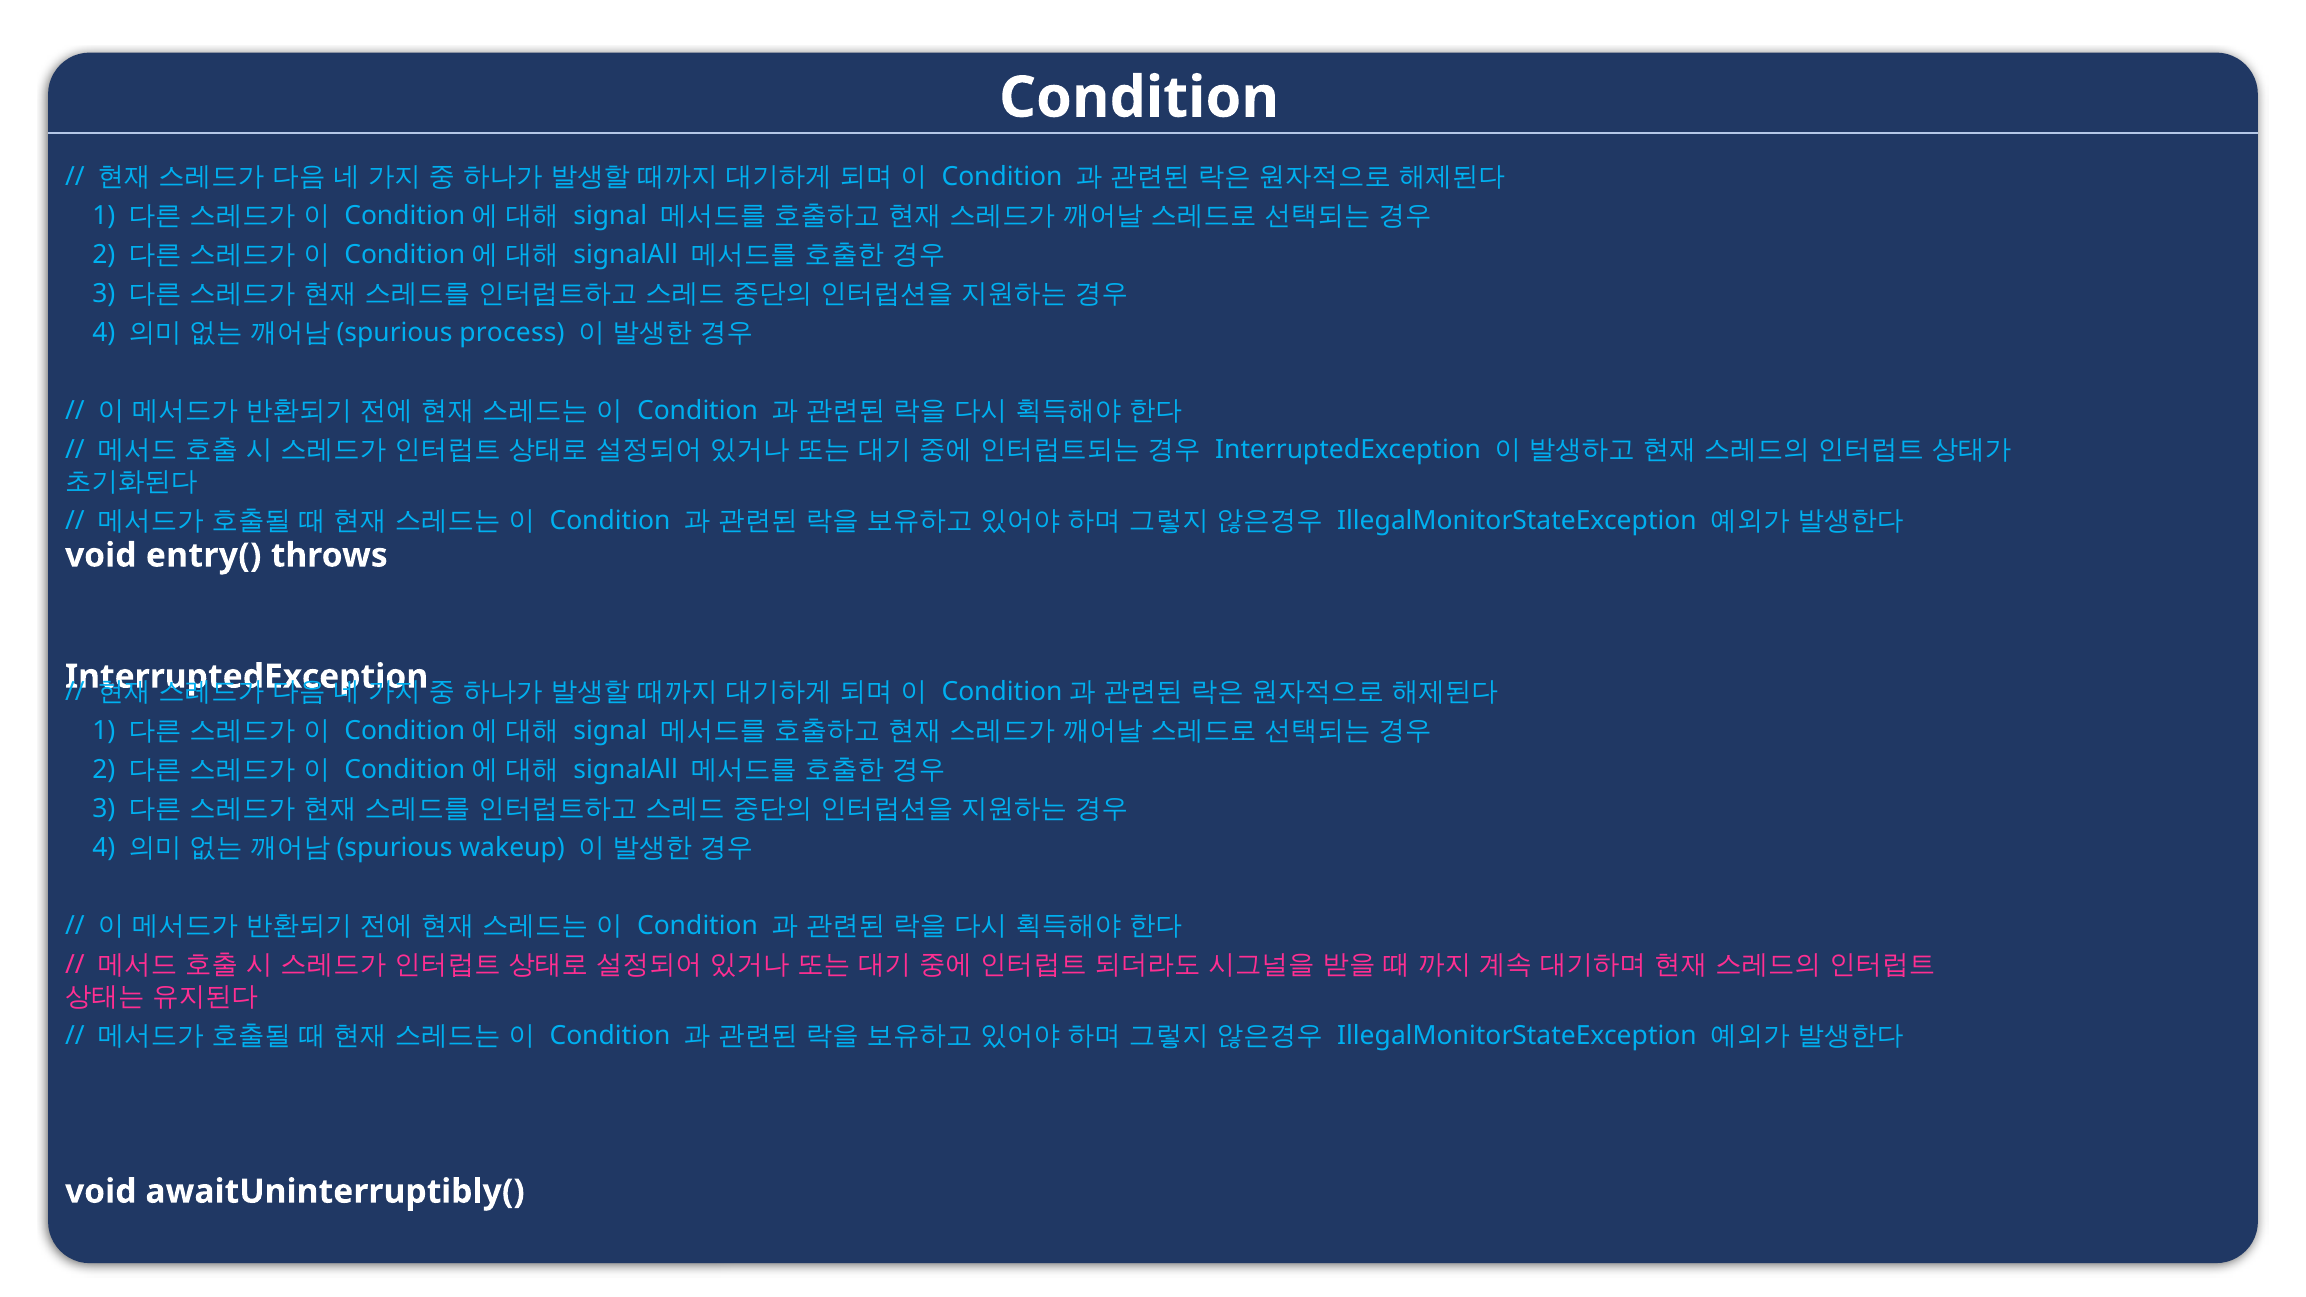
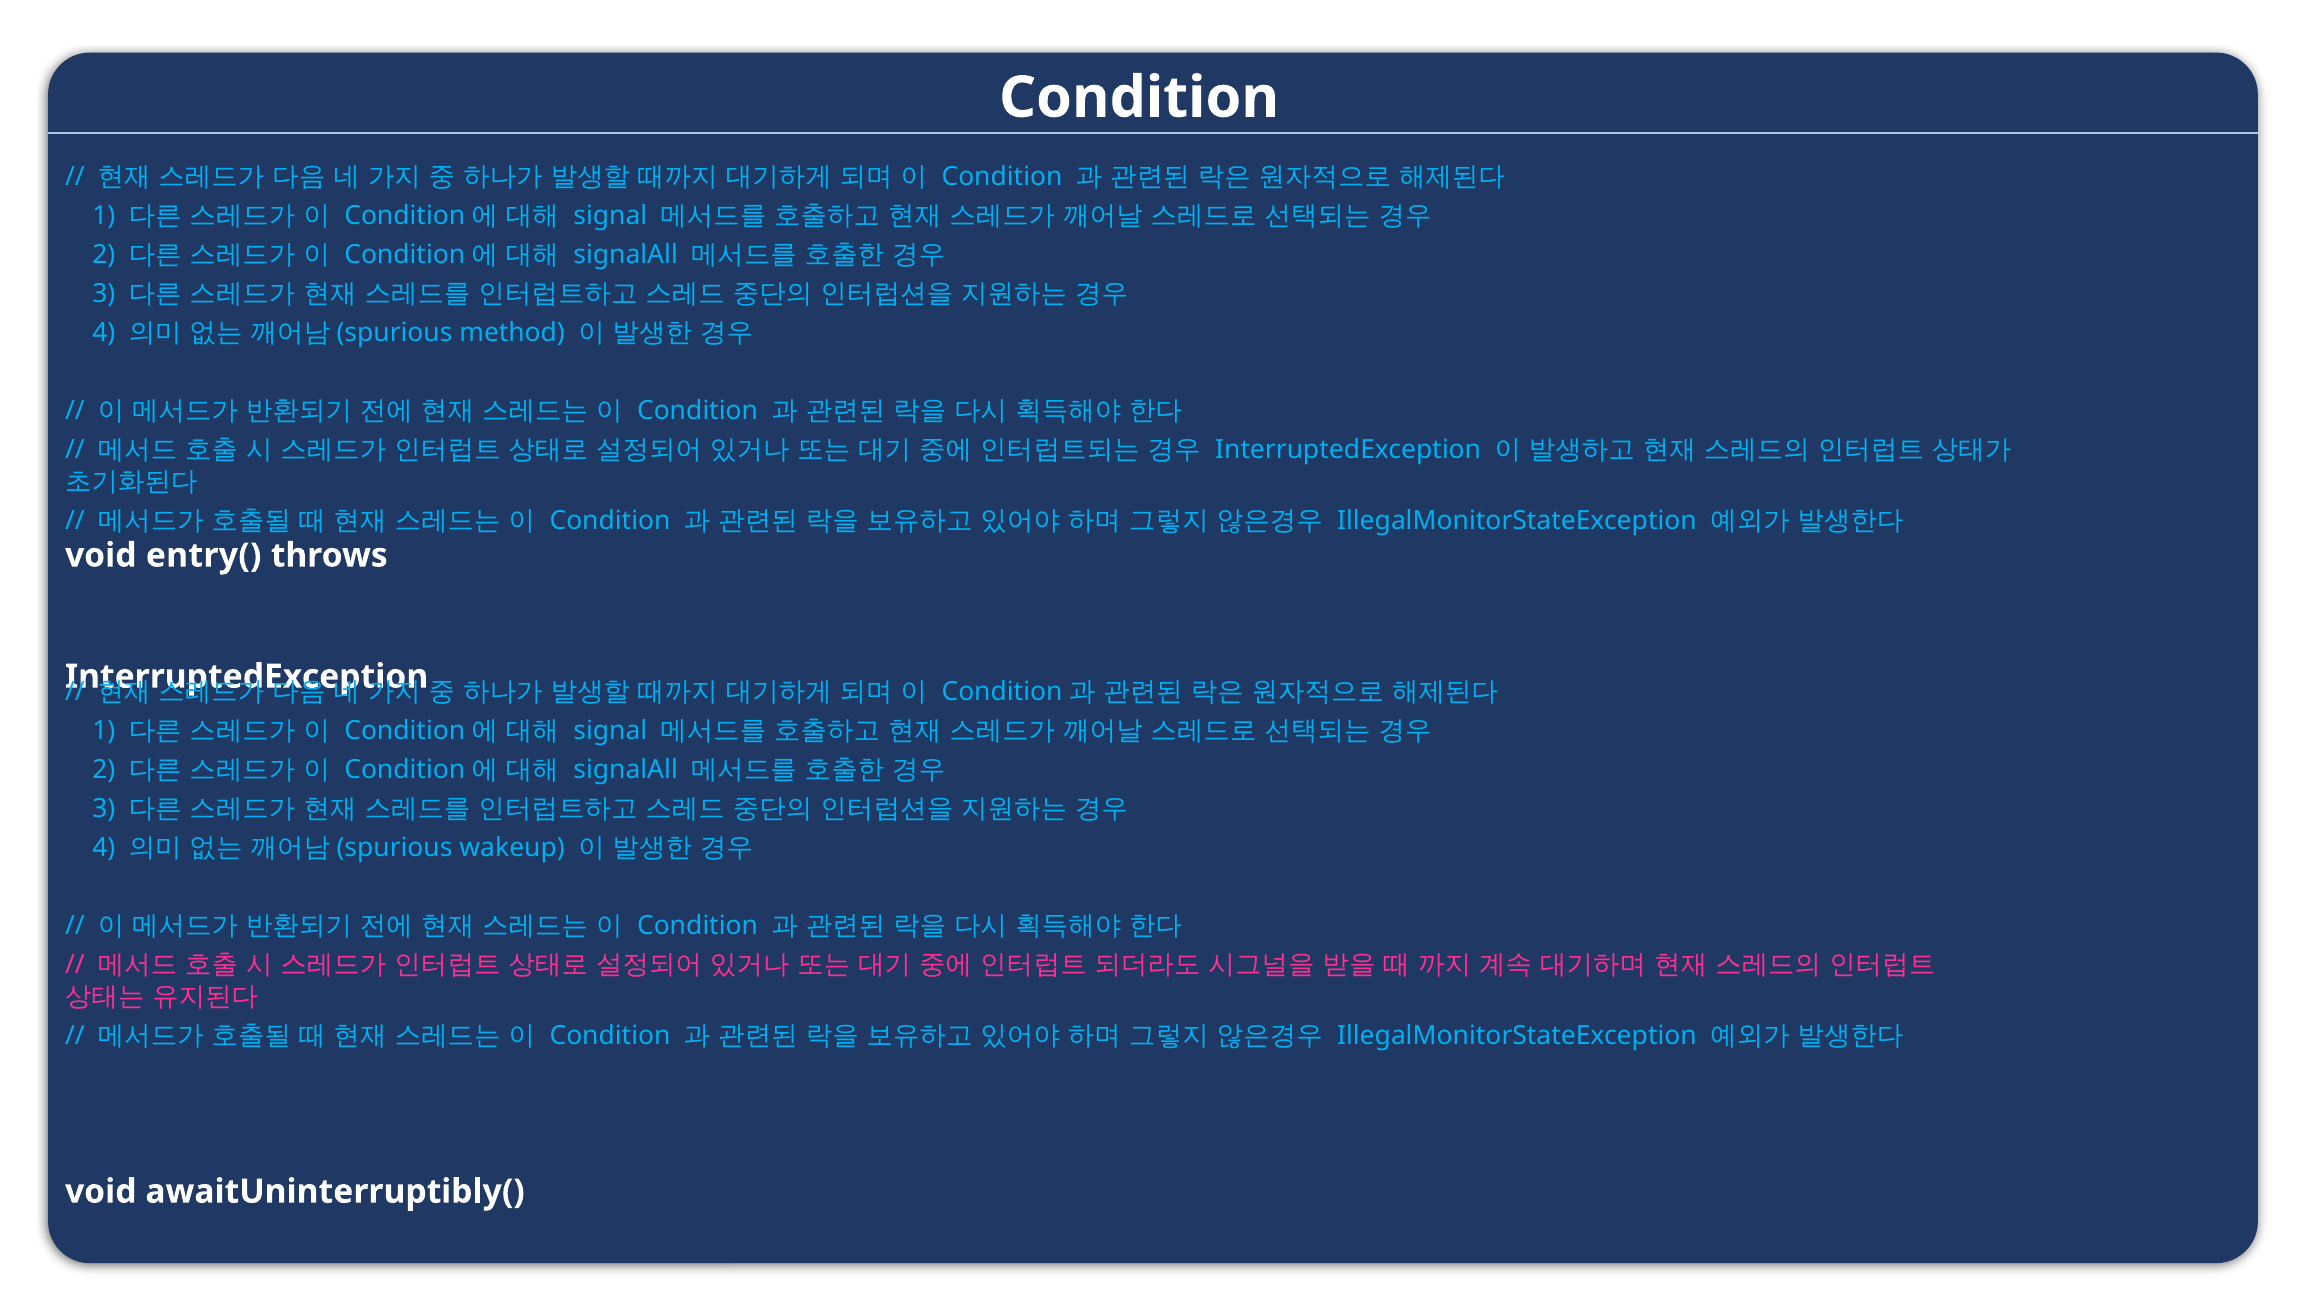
process: process -> method (512, 333)
